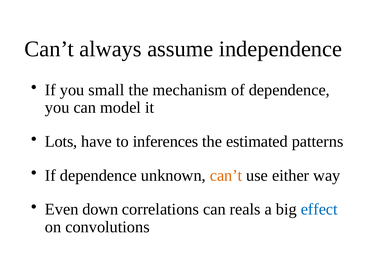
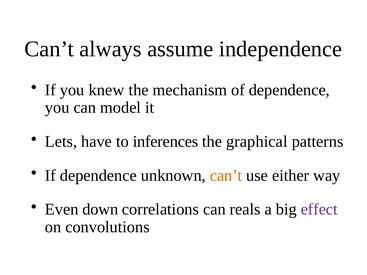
small: small -> knew (106, 90)
Lots: Lots -> Lets (61, 142)
estimated: estimated -> graphical (257, 142)
effect colour: blue -> purple (319, 210)
